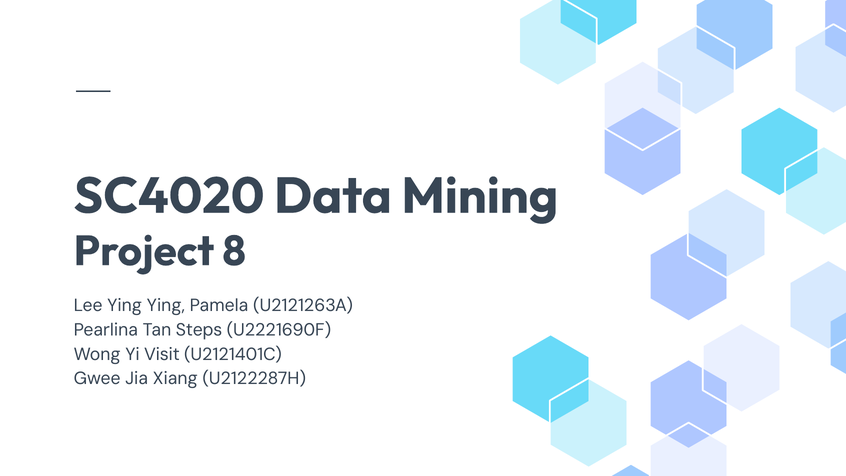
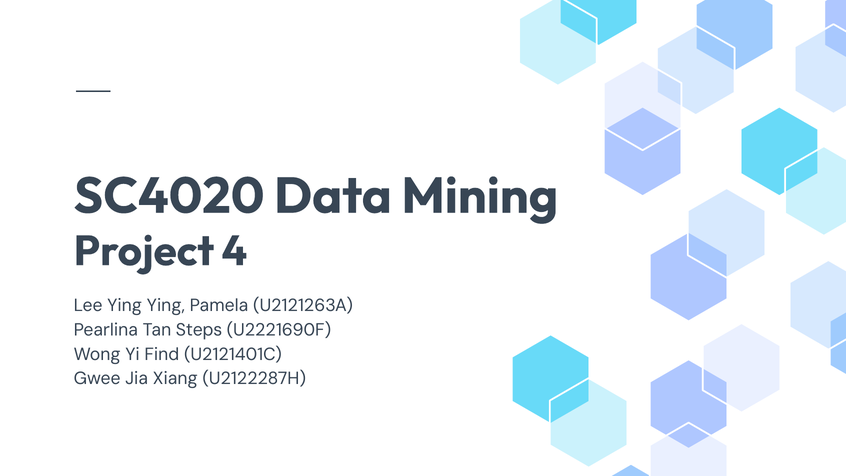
8: 8 -> 4 (234, 251)
Visit: Visit -> Find (162, 354)
